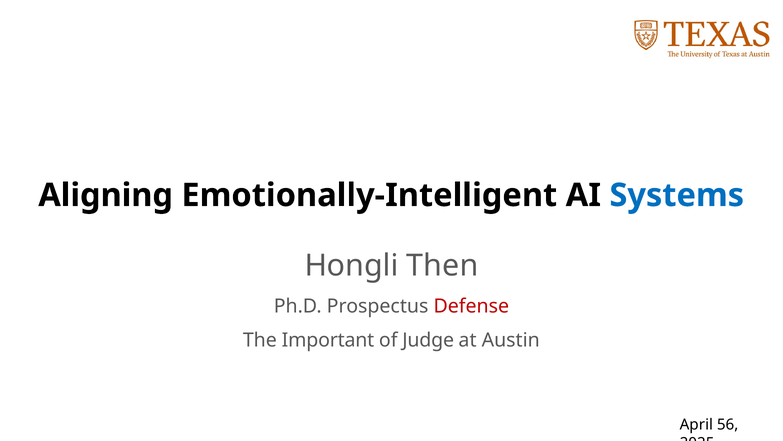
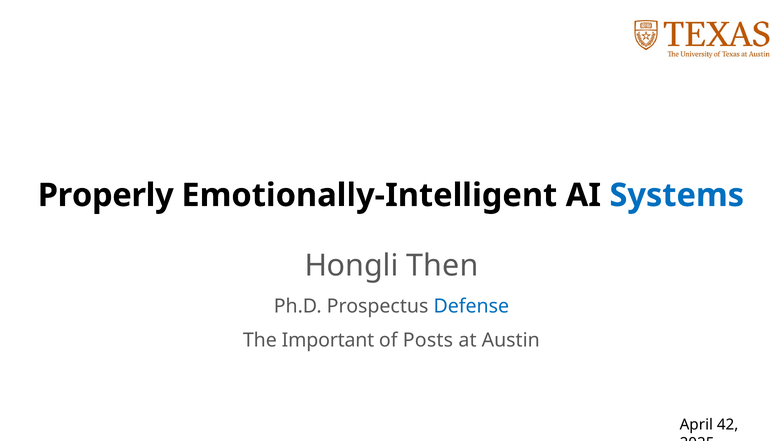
Aligning: Aligning -> Properly (106, 195)
Defense colour: red -> blue (471, 306)
Judge: Judge -> Posts (428, 340)
56: 56 -> 42 (728, 424)
